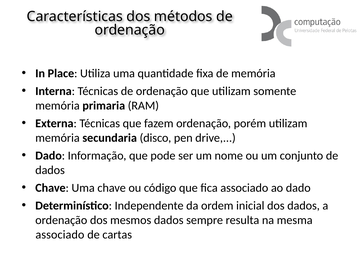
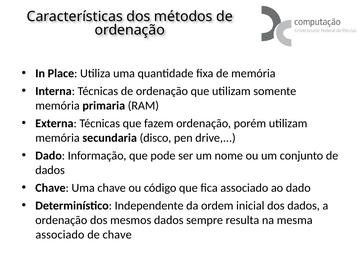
de cartas: cartas -> chave (117, 234)
